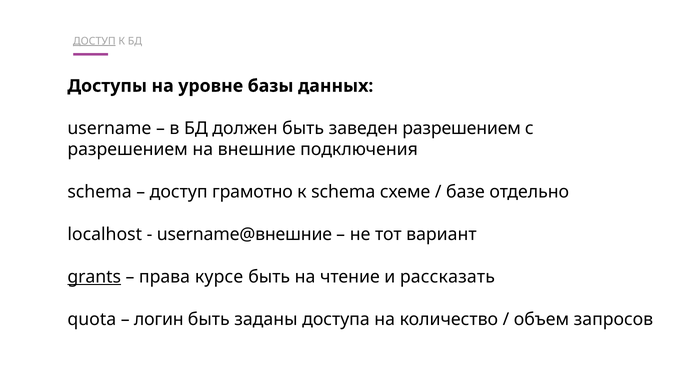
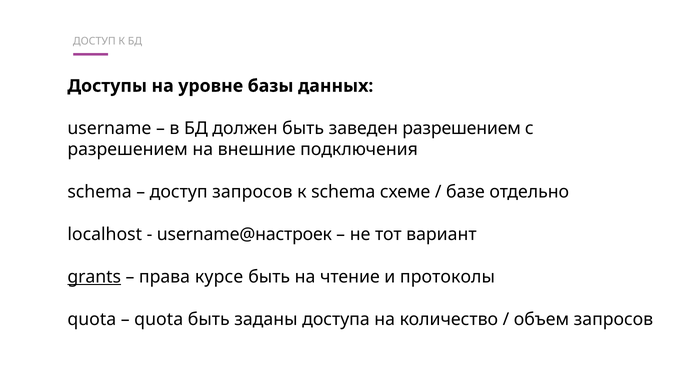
ДОСТУП underline: present -> none (94, 41)
доступ грамотно: грамотно -> запросов (252, 192)
username@внешние: username@внешние -> username@настроек (244, 234)
рассказать: рассказать -> протоколы (447, 277)
логин: логин -> quota (159, 319)
